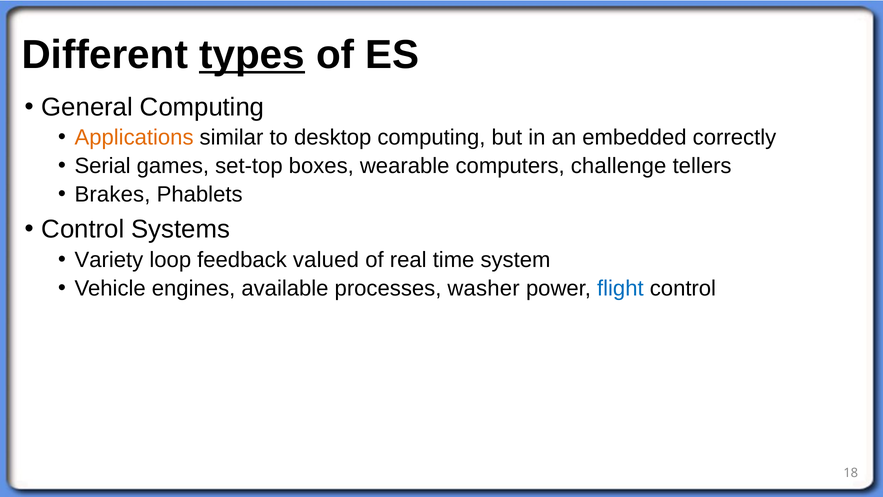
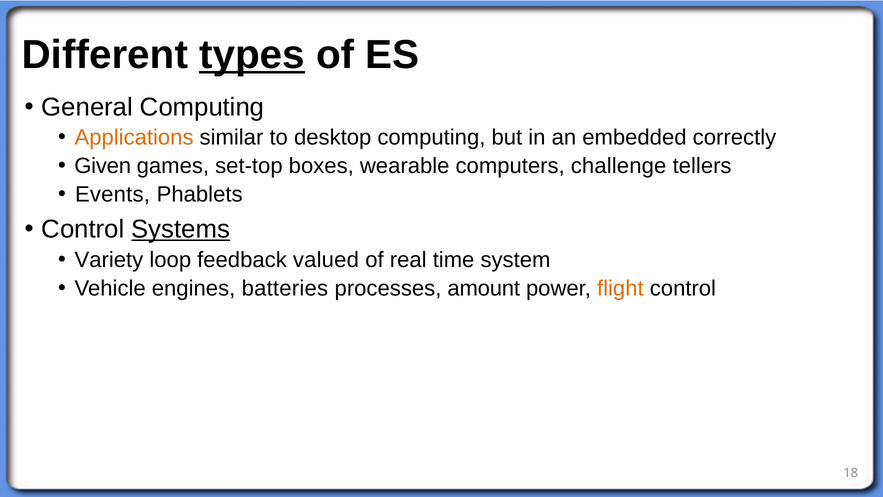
Serial: Serial -> Given (103, 166)
Brakes: Brakes -> Events (112, 194)
Systems underline: none -> present (181, 229)
available: available -> batteries (285, 288)
washer: washer -> amount (484, 288)
flight colour: blue -> orange (620, 288)
